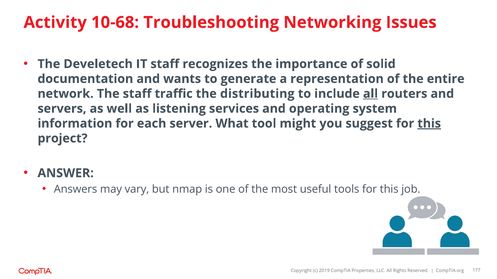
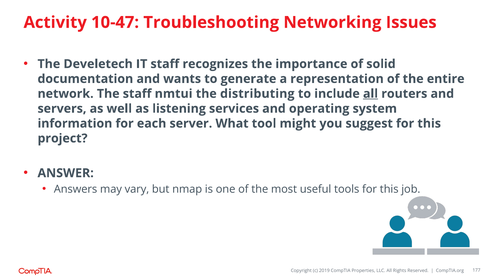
10-68: 10-68 -> 10-47 (115, 22)
traffic: traffic -> nmtui (174, 94)
this underline: present -> none (429, 124)
